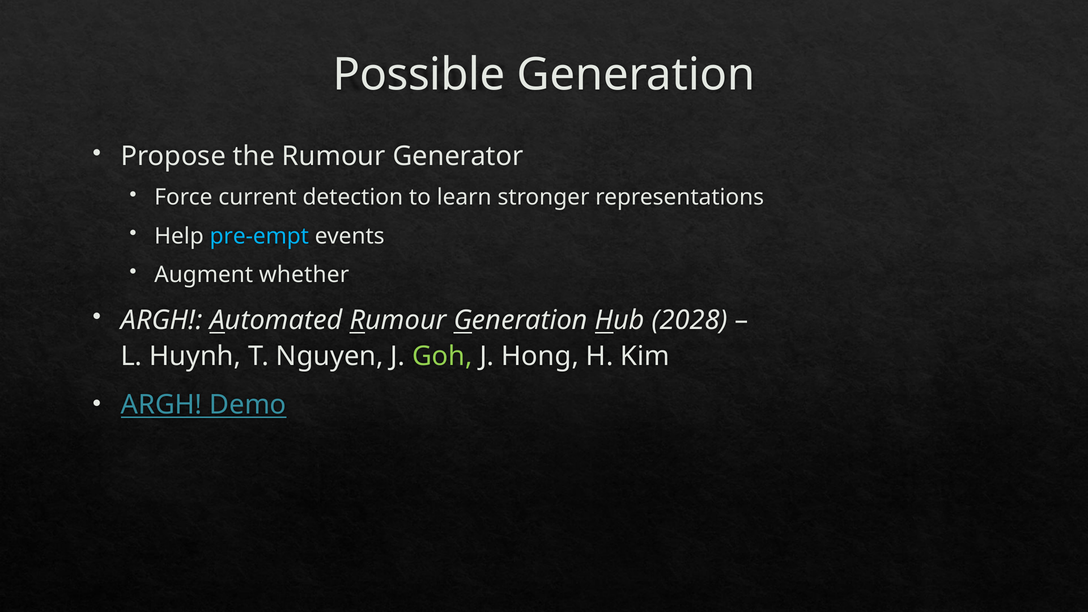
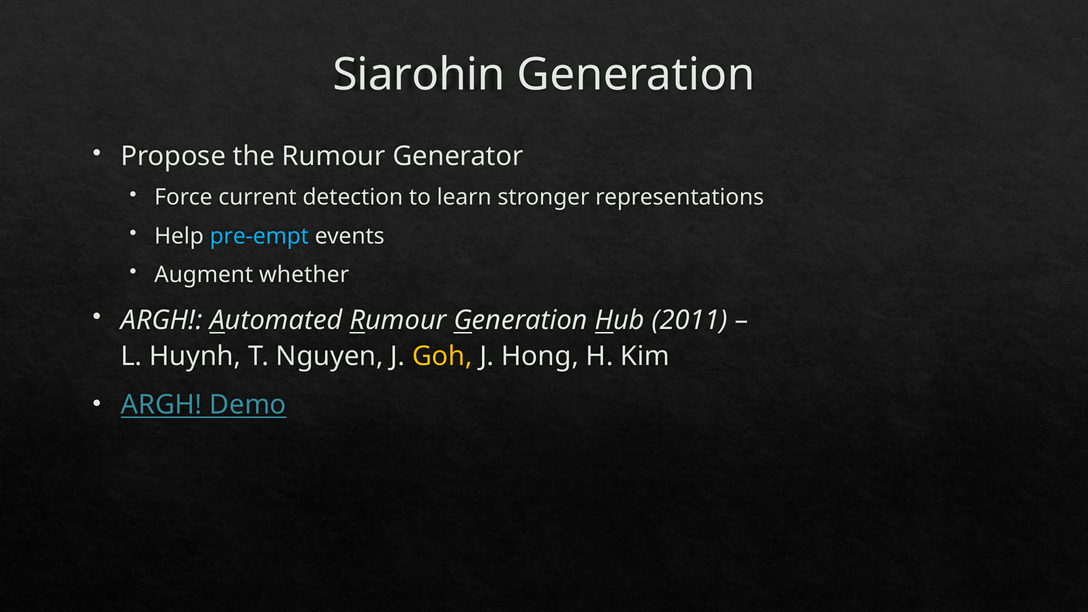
Possible: Possible -> Siarohin (419, 75)
2028: 2028 -> 2011 (690, 320)
Goh colour: light green -> yellow (442, 356)
